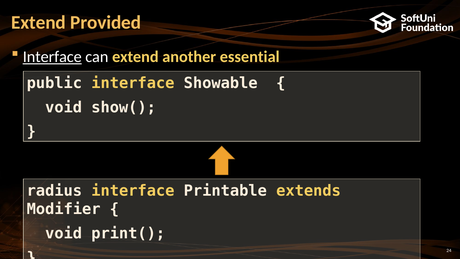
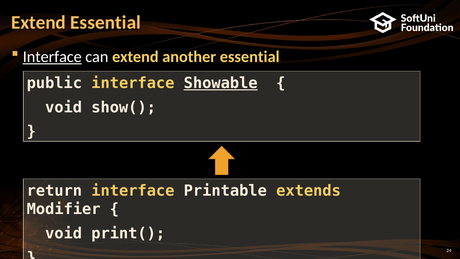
Extend Provided: Provided -> Essential (106, 22)
Showable underline: none -> present (221, 83)
radius: radius -> return (54, 191)
